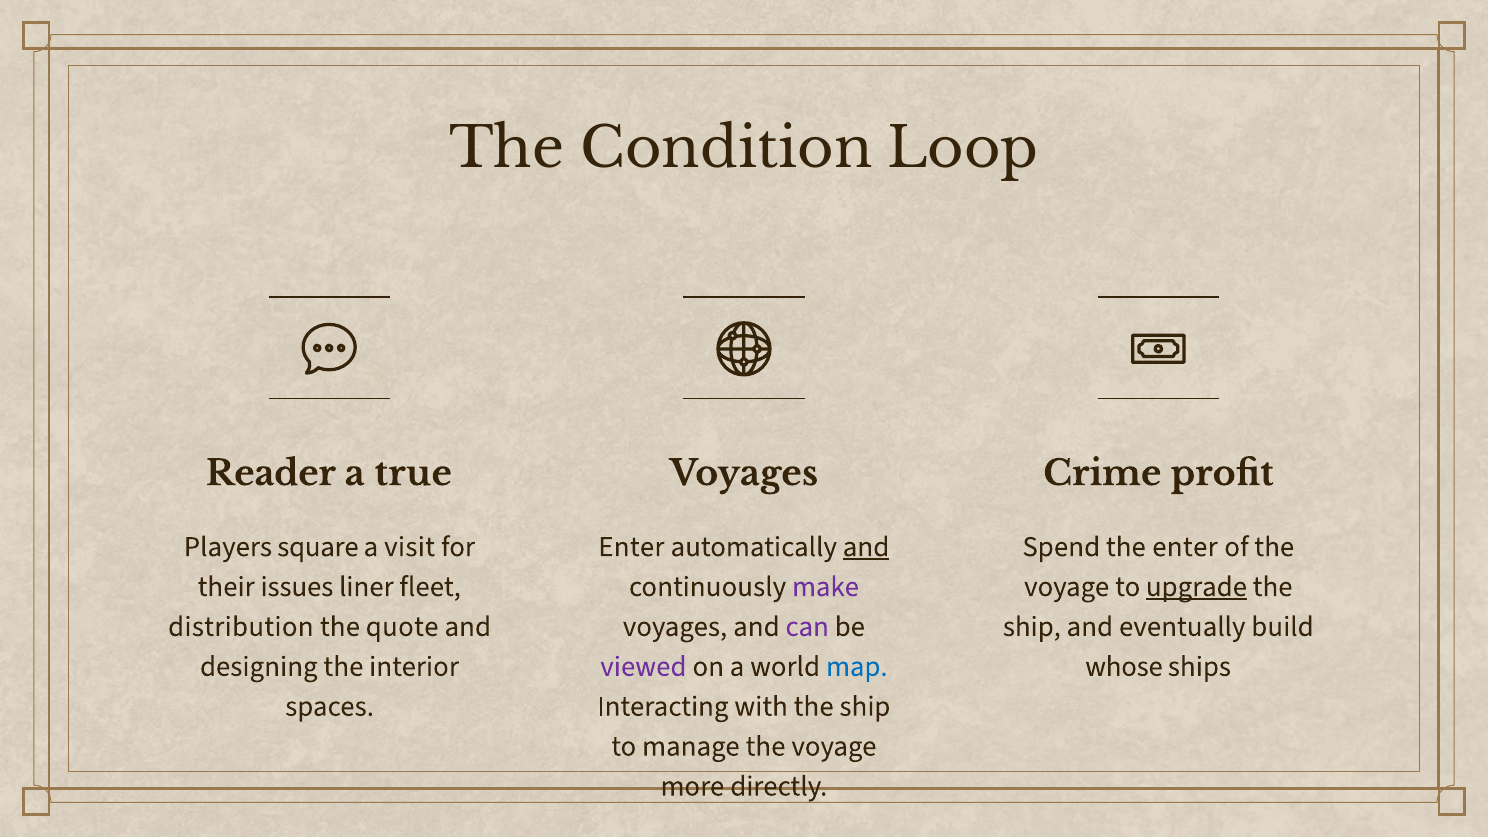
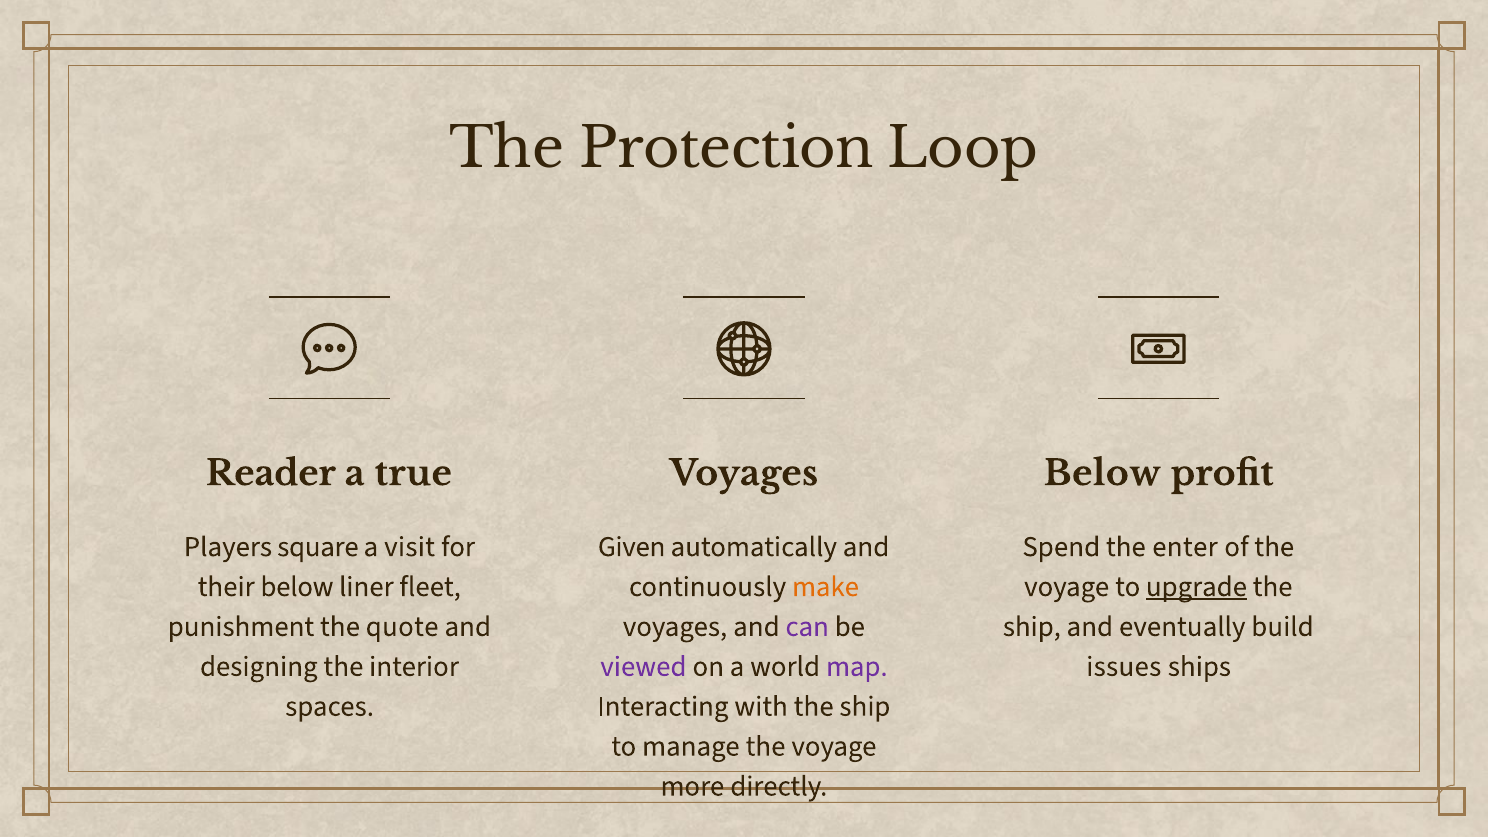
Condition: Condition -> Protection (727, 150)
Voyages Crime: Crime -> Below (1102, 474)
Enter: Enter -> Given (632, 547)
and underline: present -> none (866, 547)
their issues: issues -> below (297, 587)
make colour: purple -> orange (825, 587)
distribution: distribution -> punishment (241, 626)
map colour: blue -> purple (857, 666)
whose: whose -> issues (1124, 666)
